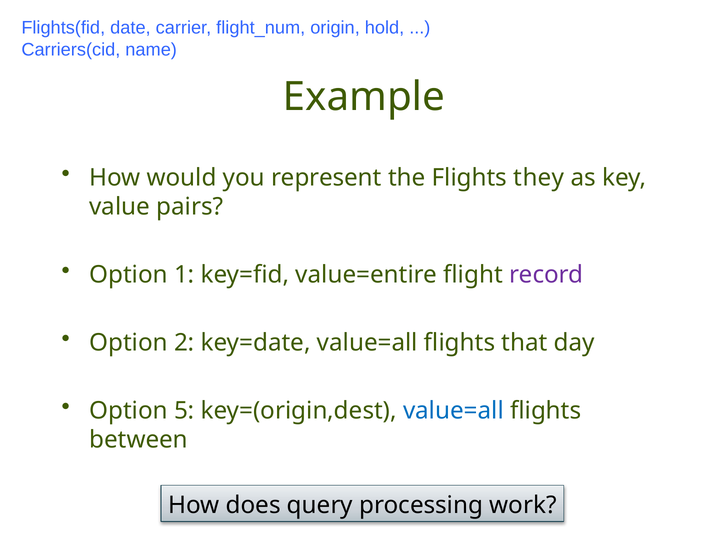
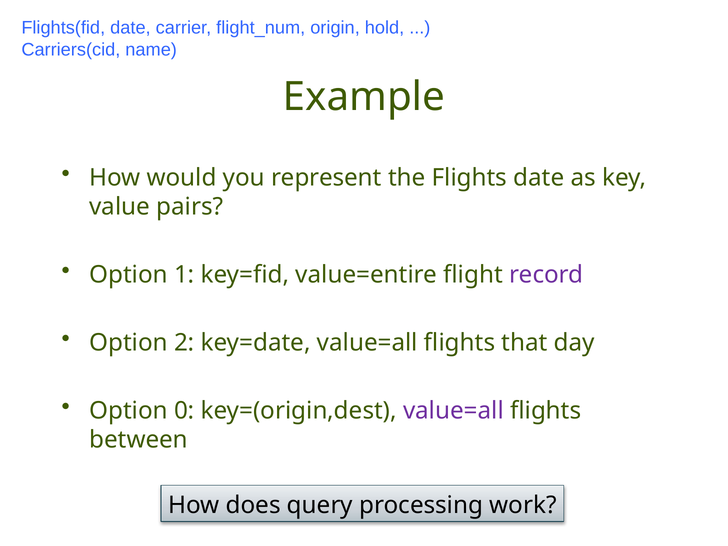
Flights they: they -> date (539, 178)
5: 5 -> 0 (184, 411)
value=all colour: blue -> purple (453, 411)
